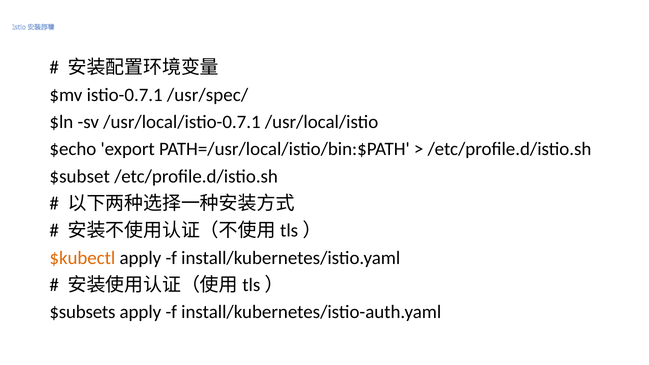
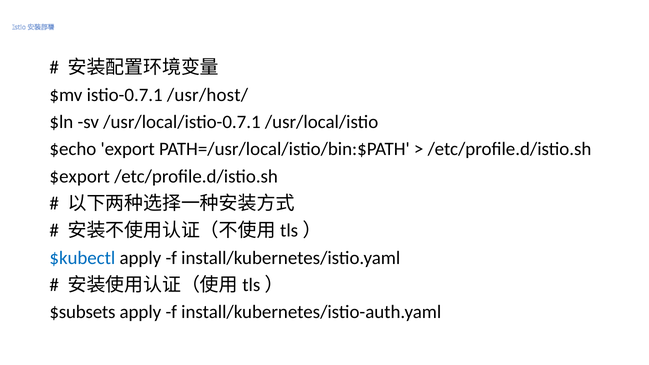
/usr/spec/: /usr/spec/ -> /usr/host/ (207, 95)
$subset: $subset -> $export (80, 176)
$kubectl colour: orange -> blue (82, 258)
